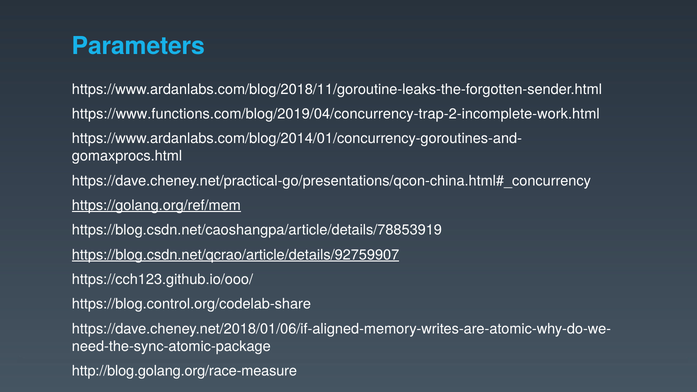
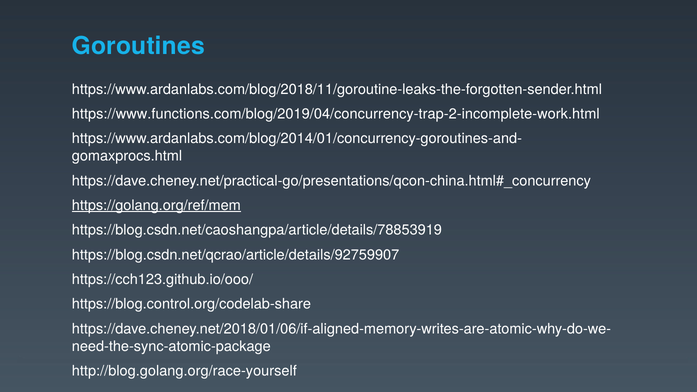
Parameters: Parameters -> Goroutines (138, 46)
https://blog.csdn.net/qcrao/article/details/92759907 underline: present -> none (236, 255)
http://blog.golang.org/race-measure: http://blog.golang.org/race-measure -> http://blog.golang.org/race-yourself (184, 371)
